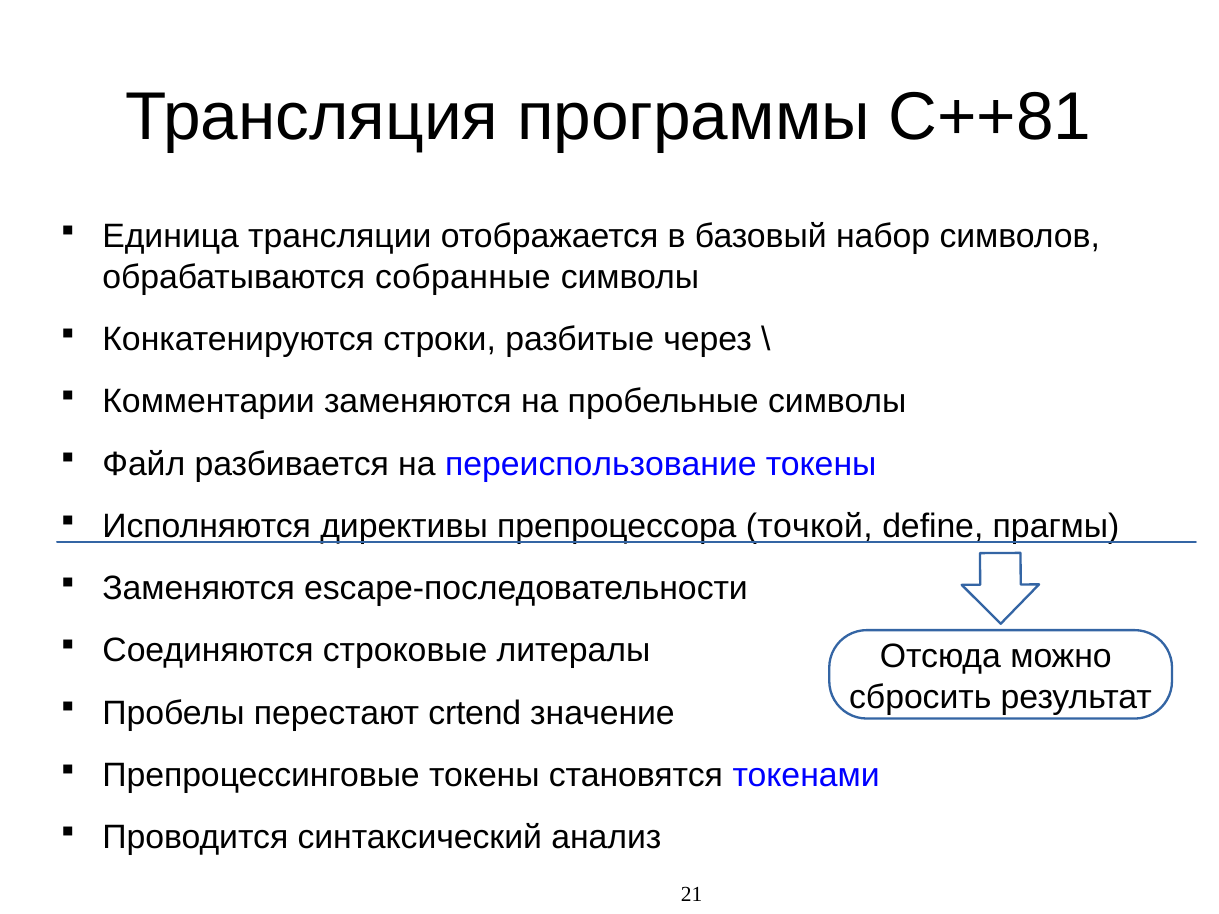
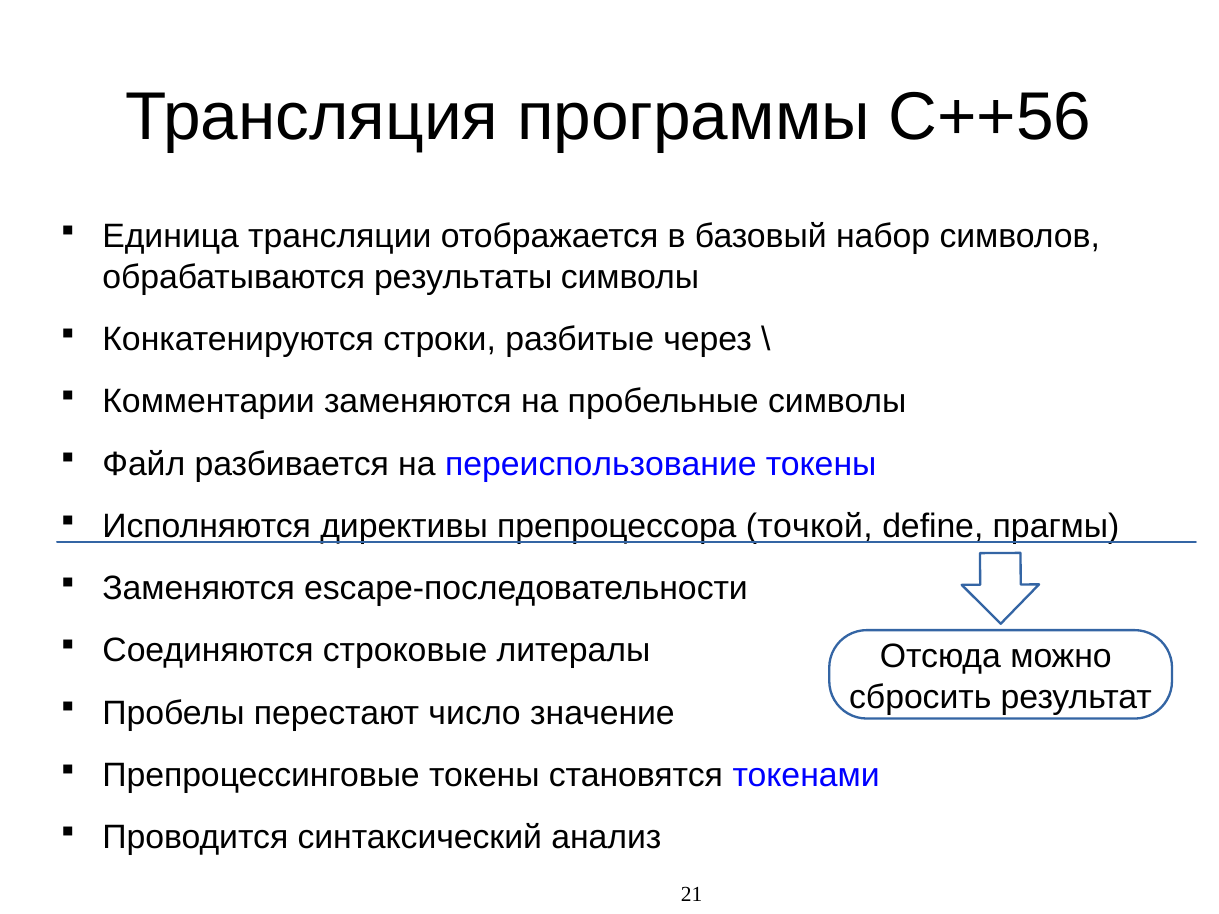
С++81: С++81 -> С++56 (990, 117)
собранные: собранные -> результаты (463, 277)
crtend: crtend -> число (475, 713)
